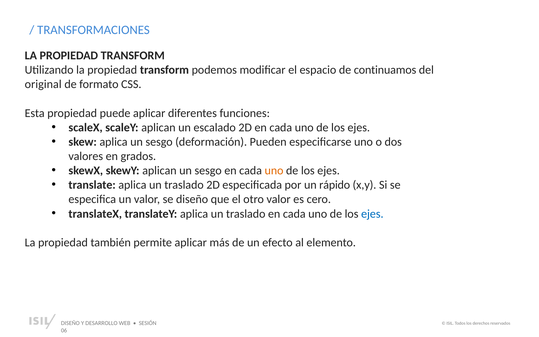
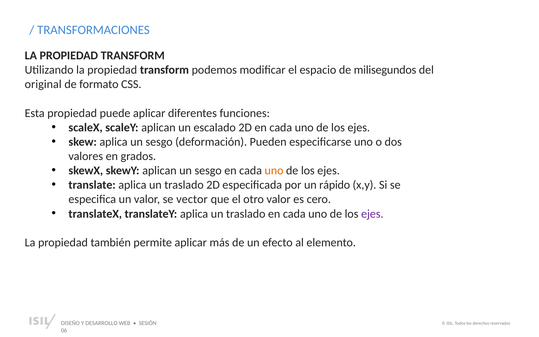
continuamos: continuamos -> milisegundos (385, 70)
se diseño: diseño -> vector (192, 199)
ejes colour: blue -> purple (372, 214)
